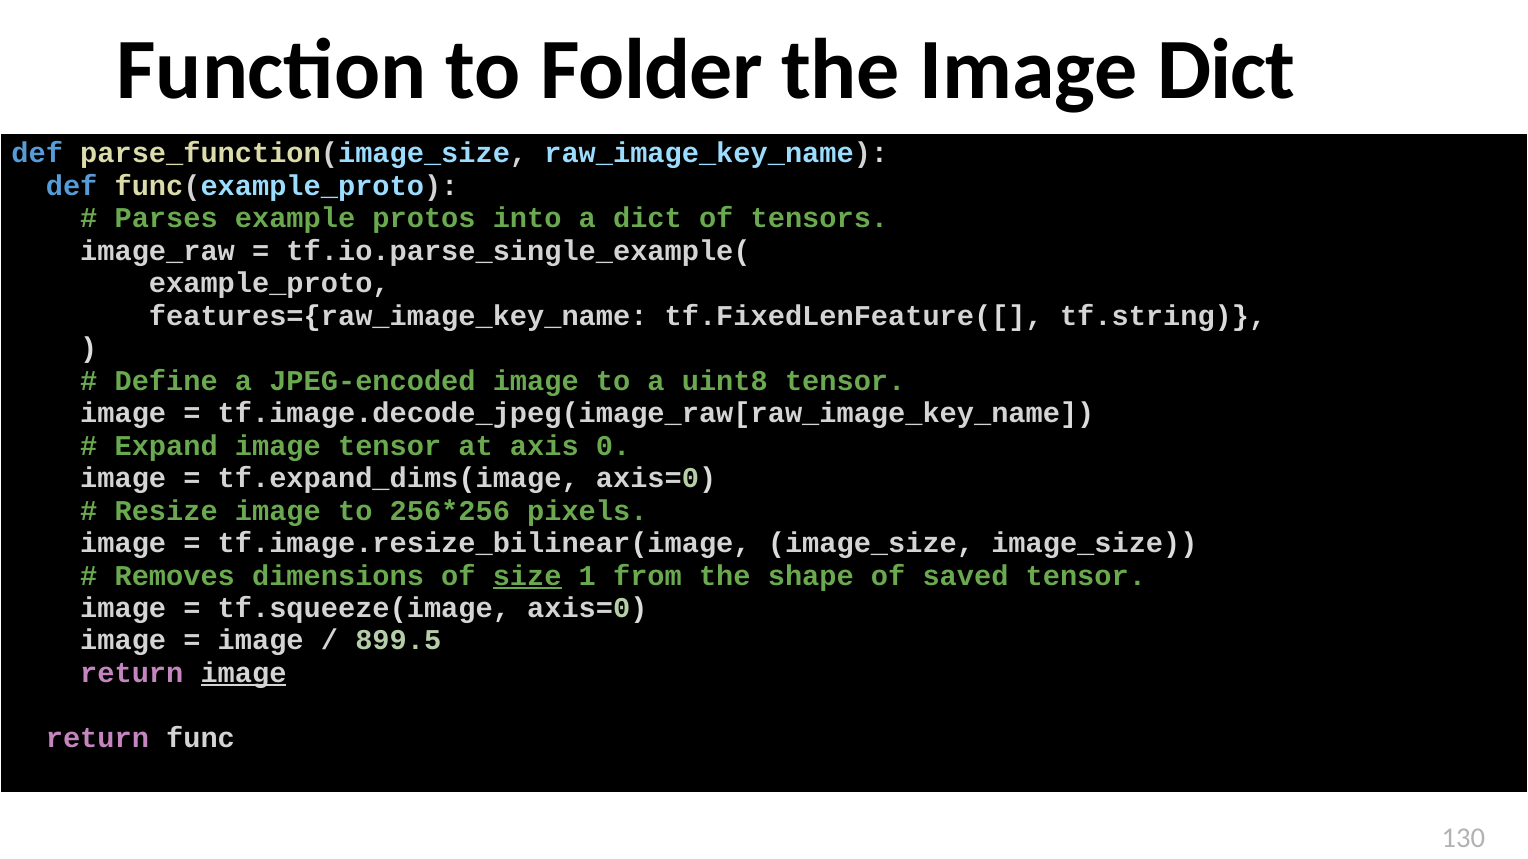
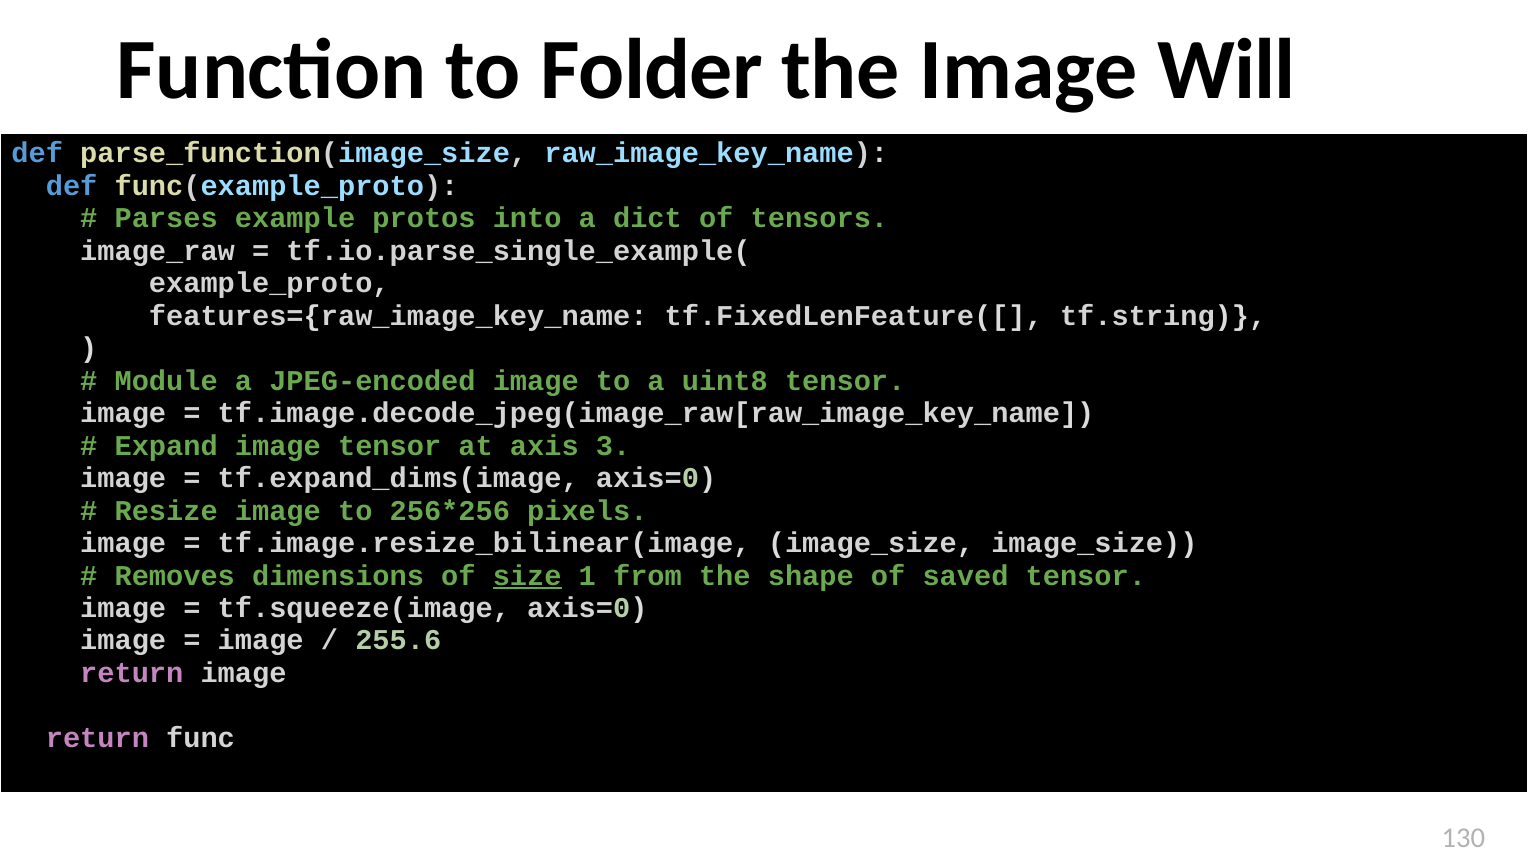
Image Dict: Dict -> Will (1226, 70)
Define: Define -> Module (166, 381)
0: 0 -> 3 (613, 446)
899.5: 899.5 -> 255.6 (398, 641)
image underline: present -> none (244, 673)
